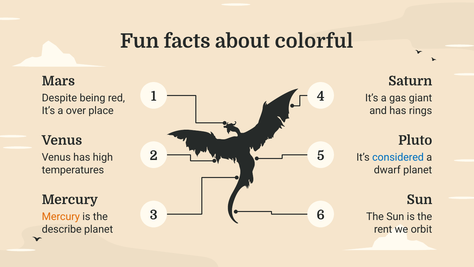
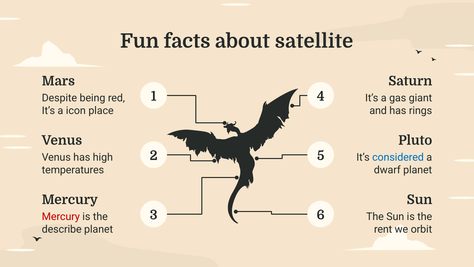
colorful: colorful -> satellite (314, 41)
over: over -> icon (76, 111)
Mercury colour: orange -> red (61, 216)
